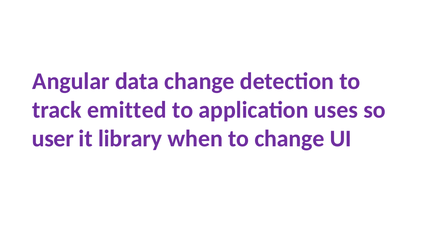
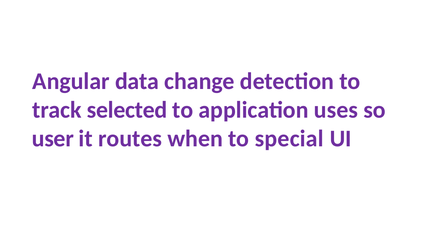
emitted: emitted -> selected (127, 110)
library: library -> routes (130, 138)
to change: change -> special (289, 138)
